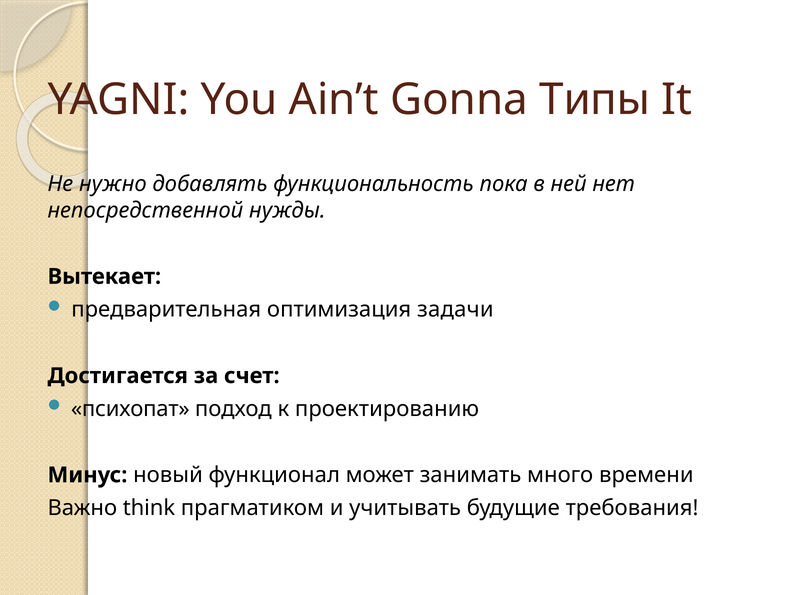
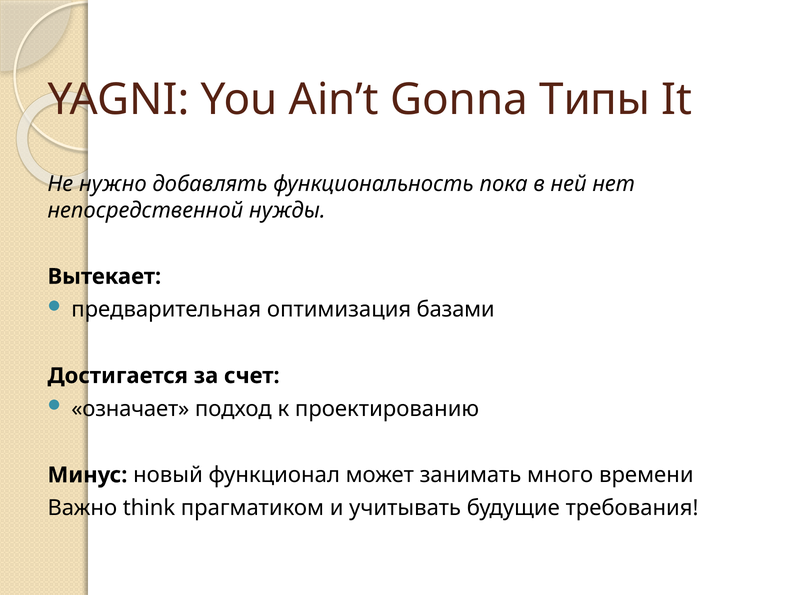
задачи: задачи -> базами (456, 310)
психопат: психопат -> означает (130, 409)
